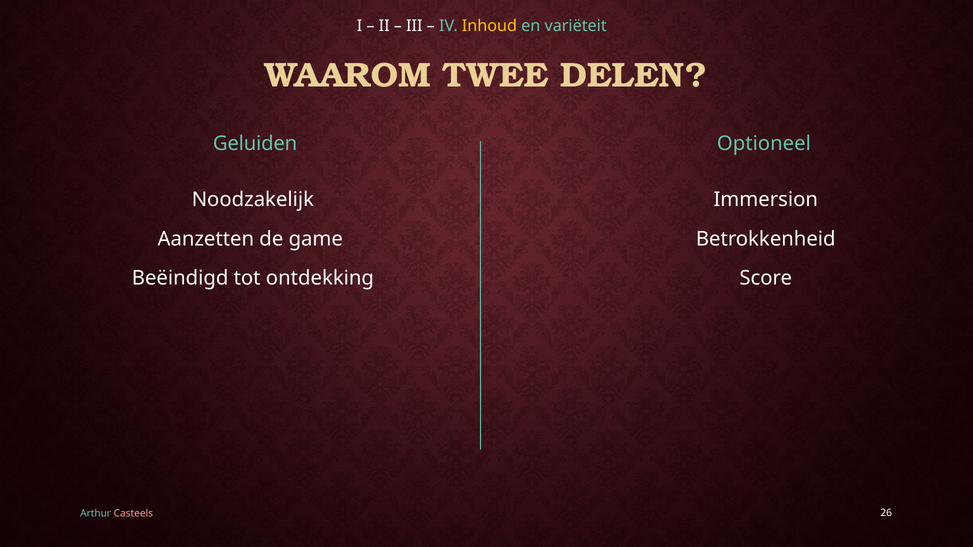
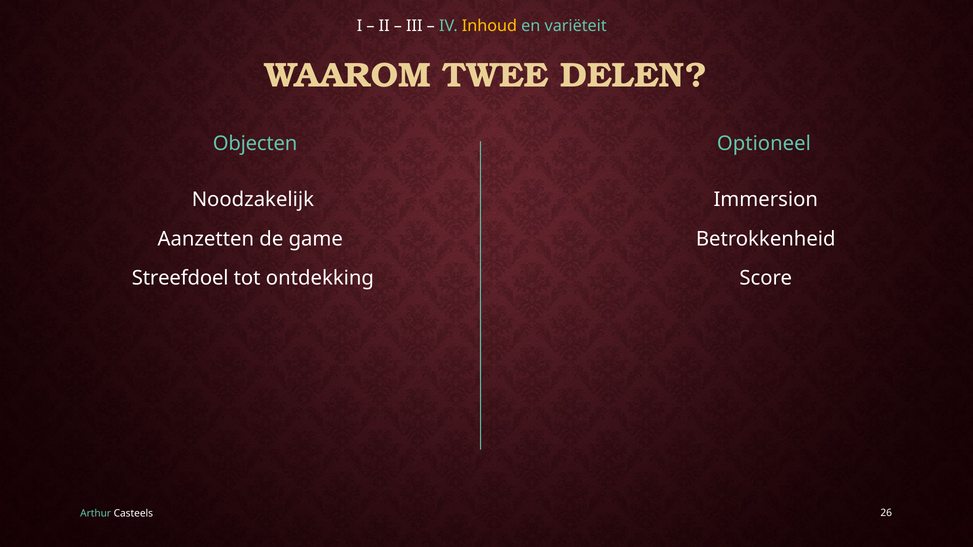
Geluiden: Geluiden -> Objecten (255, 144)
Beëindigd: Beëindigd -> Streefdoel (180, 278)
Casteels colour: pink -> white (133, 514)
